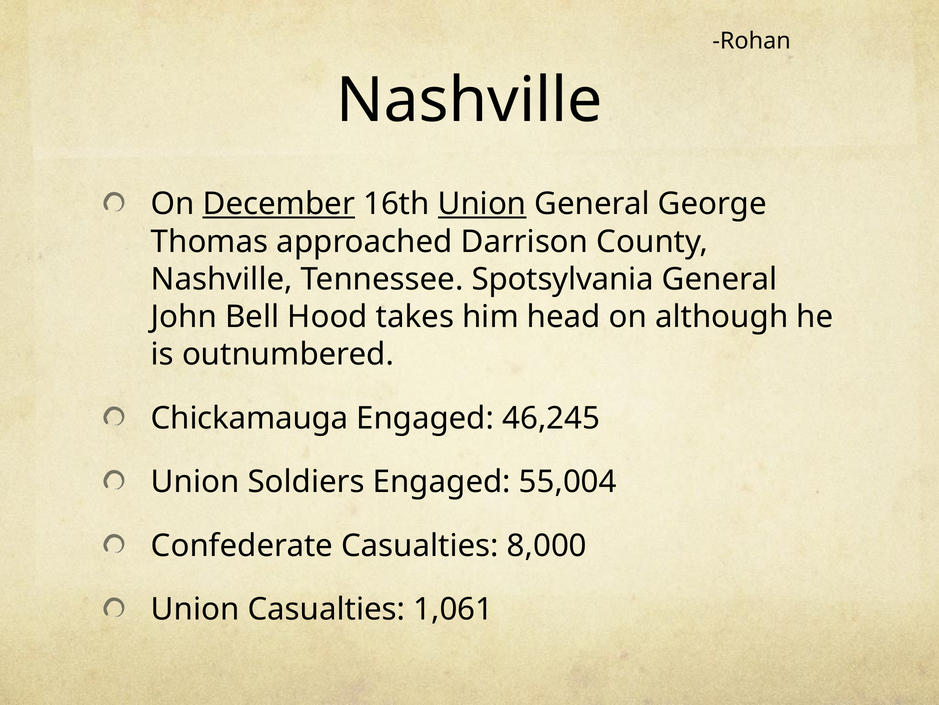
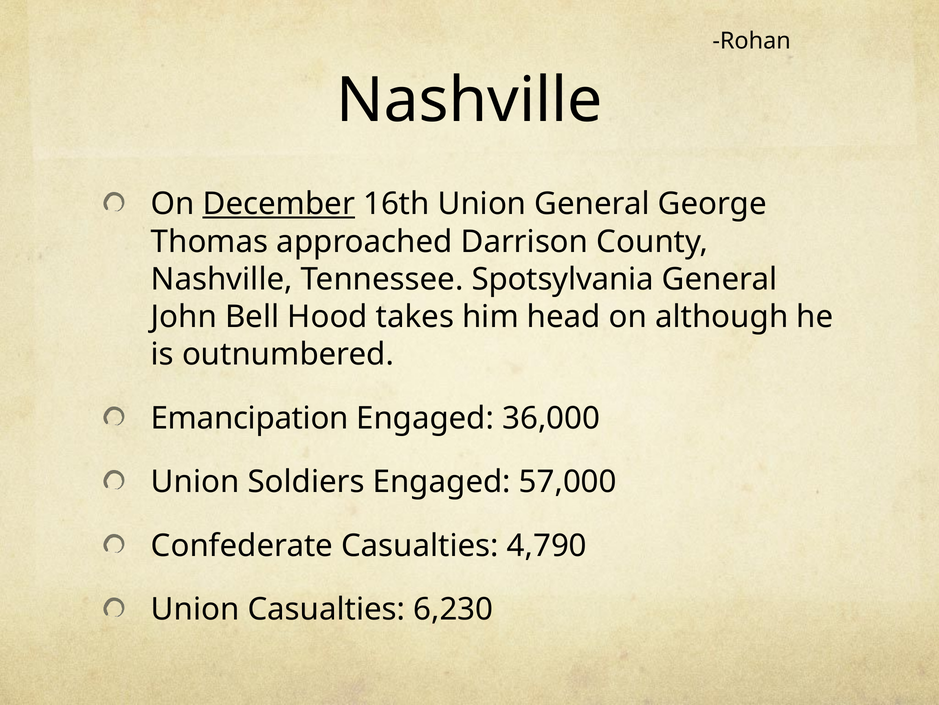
Union underline: present -> none (482, 204)
Chickamauga: Chickamauga -> Emancipation (250, 418)
46,245: 46,245 -> 36,000 (551, 418)
55,004: 55,004 -> 57,000 (568, 481)
8,000: 8,000 -> 4,790 (547, 545)
1,061: 1,061 -> 6,230 (453, 609)
